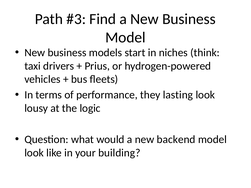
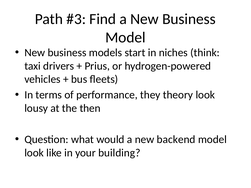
lasting: lasting -> theory (178, 95)
logic: logic -> then (90, 108)
